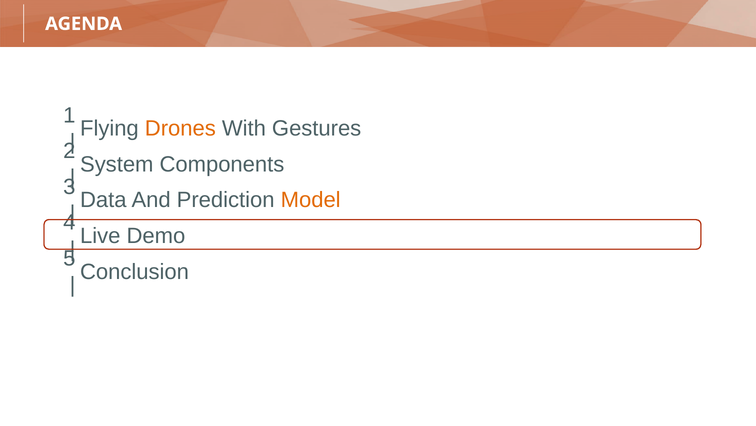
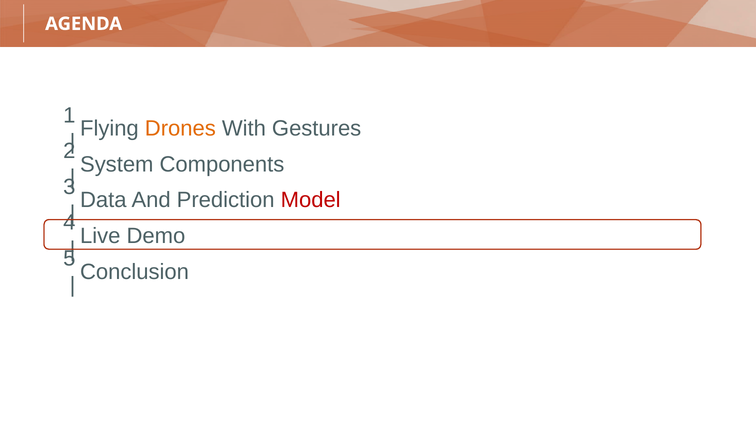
Model colour: orange -> red (311, 200)
